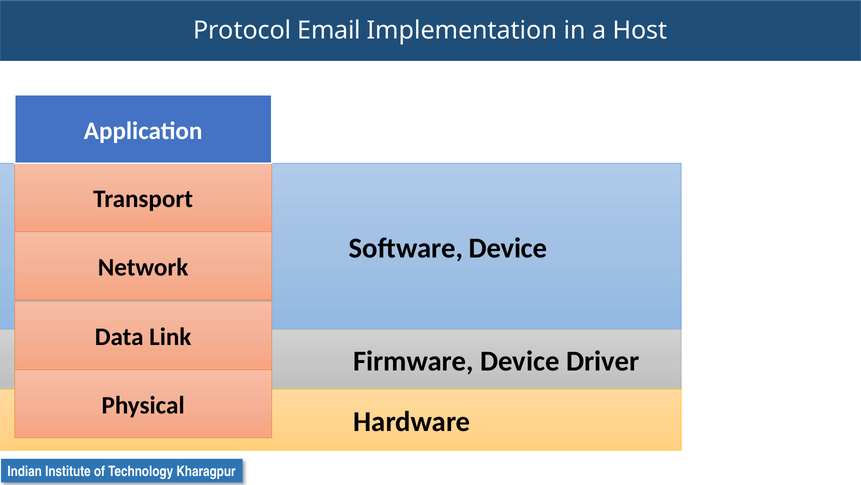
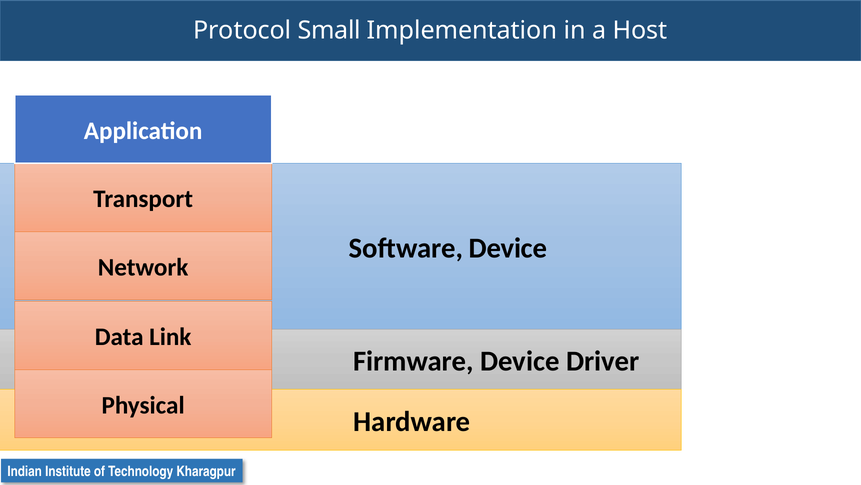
Email: Email -> Small (329, 31)
